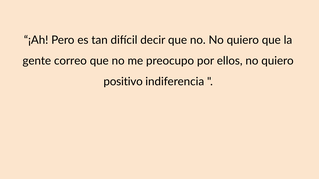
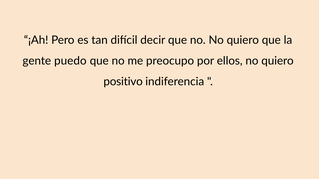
correo: correo -> puedo (70, 61)
